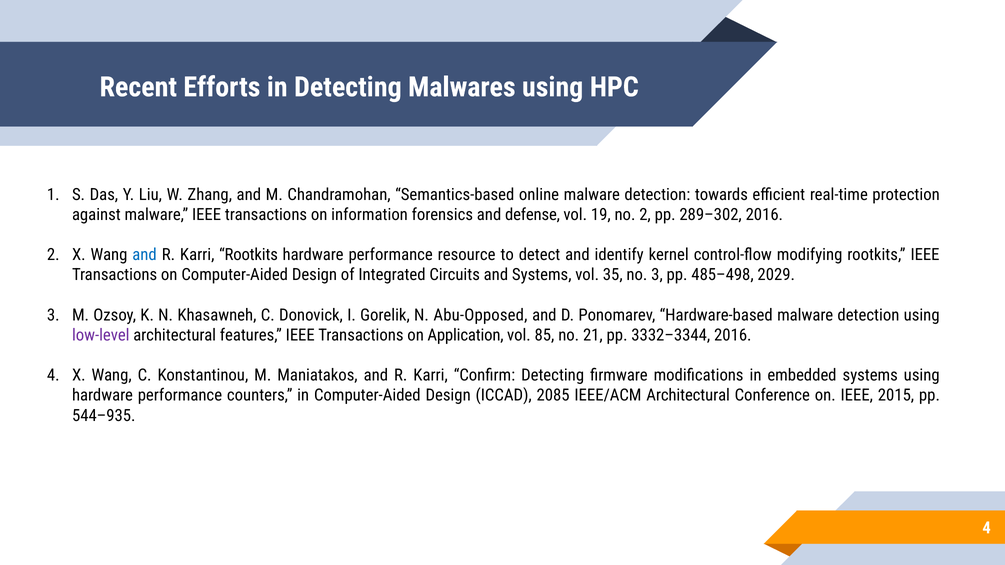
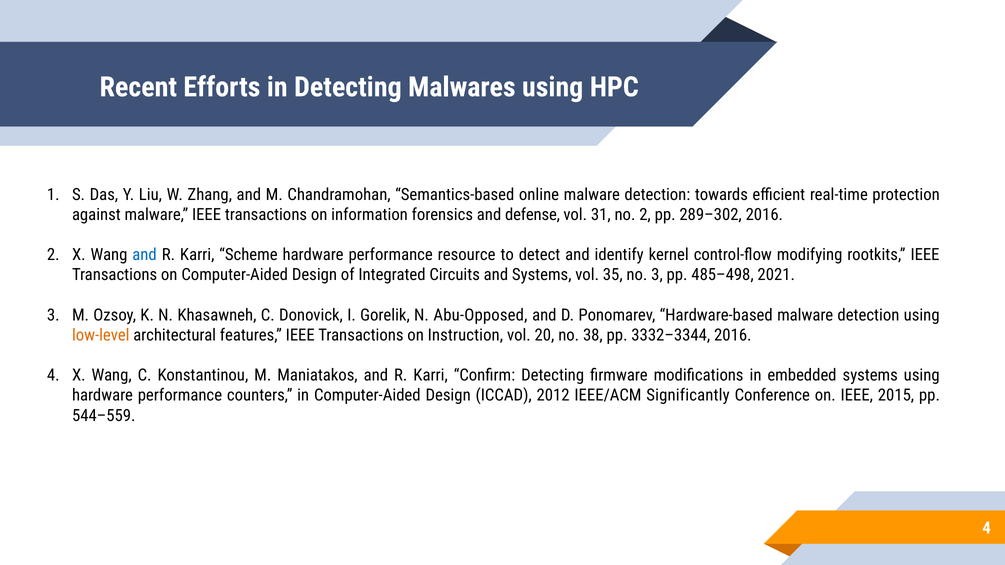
19: 19 -> 31 (601, 215)
Karri Rootkits: Rootkits -> Scheme (248, 255)
2029: 2029 -> 2021 (776, 275)
low-level colour: purple -> orange (101, 335)
Application: Application -> Instruction (465, 335)
85: 85 -> 20 (544, 335)
21: 21 -> 38 (593, 335)
2085: 2085 -> 2012 (553, 396)
IEEE/ACM Architectural: Architectural -> Significantly (688, 396)
544–935: 544–935 -> 544–559 (104, 416)
